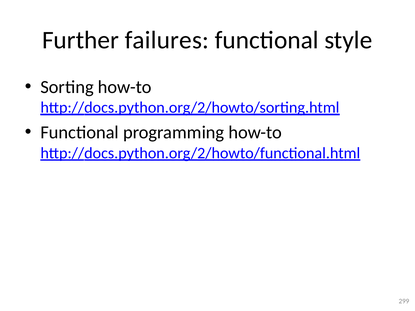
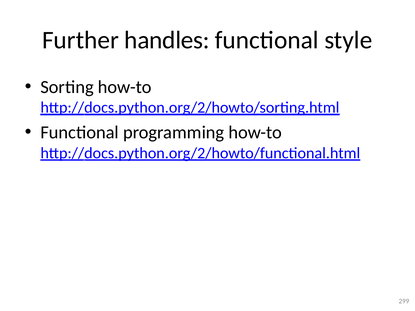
failures: failures -> handles (167, 40)
